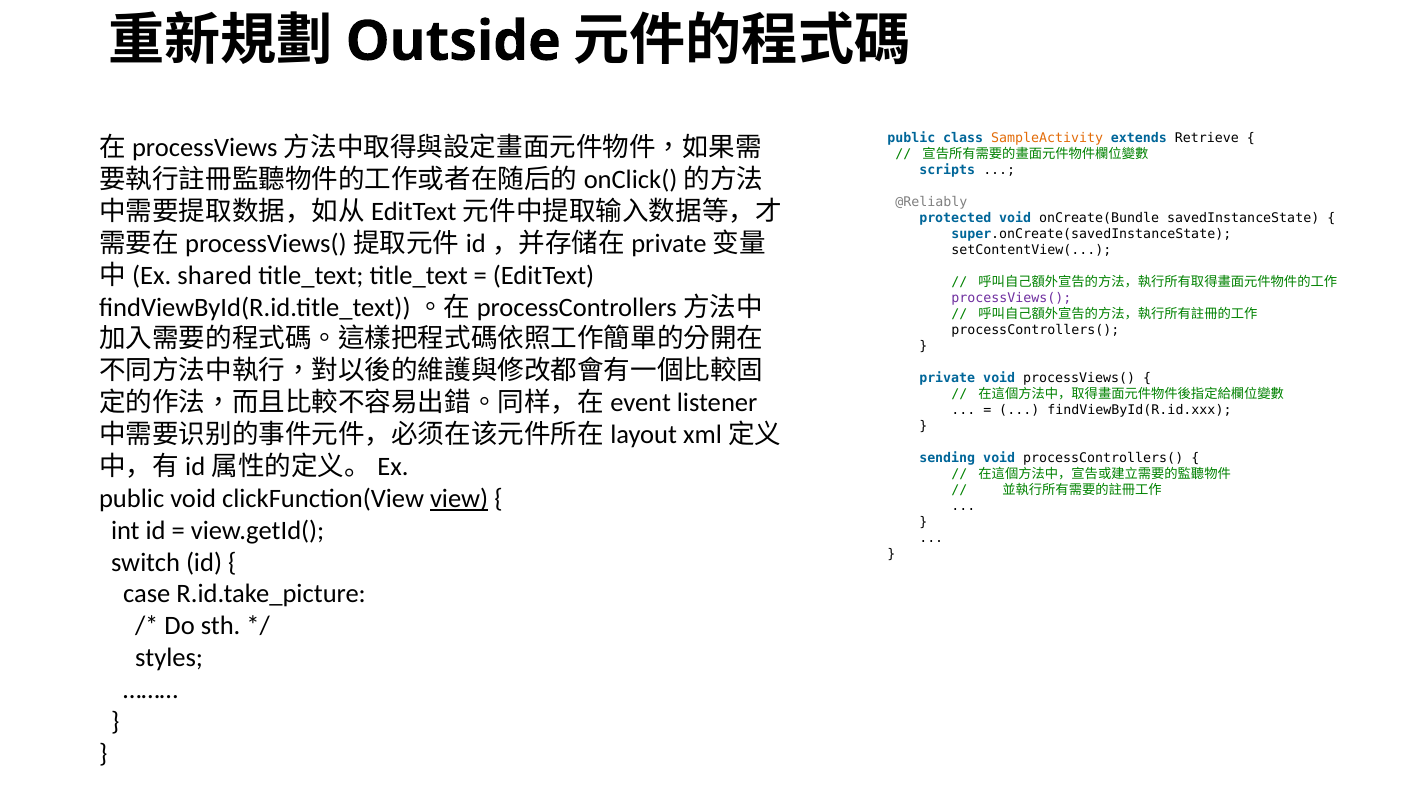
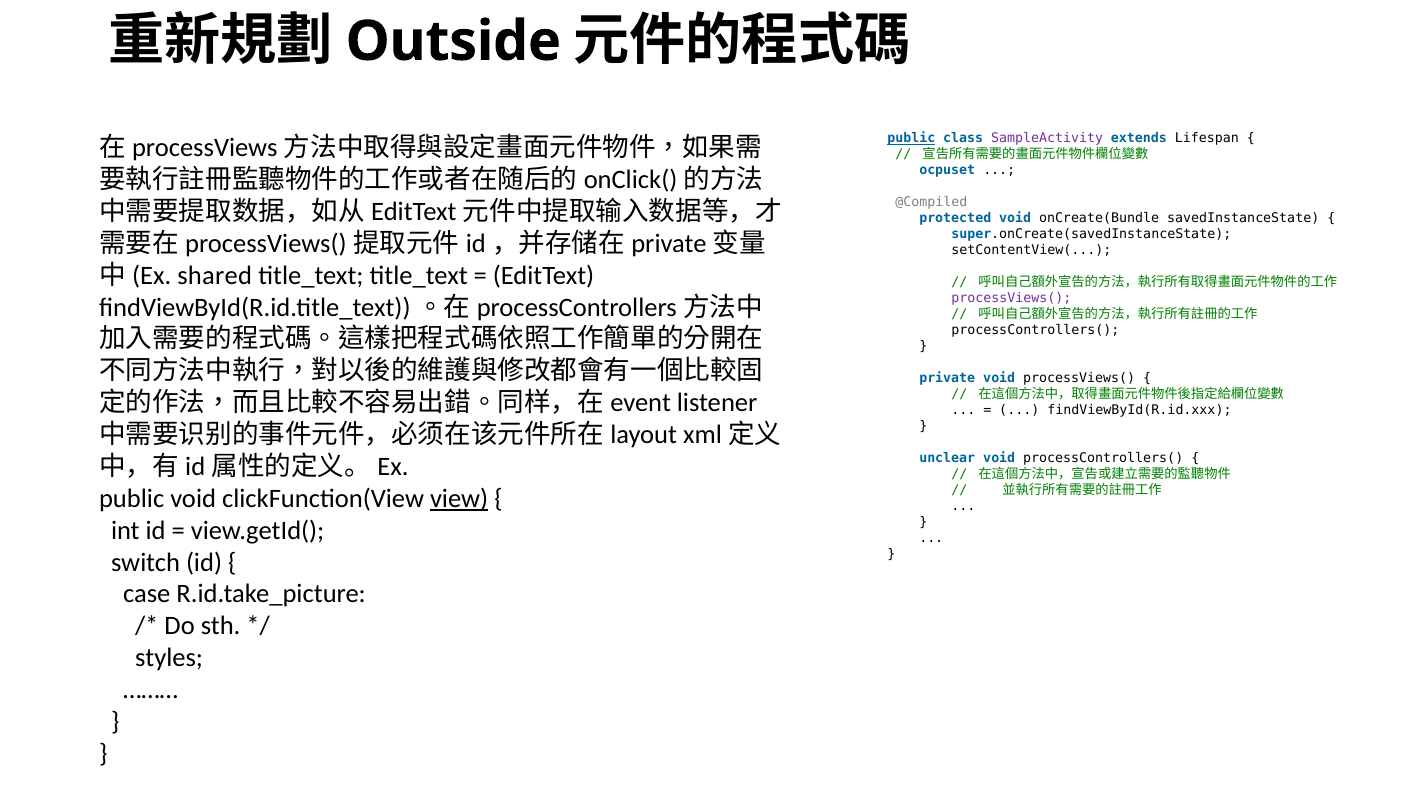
public underline: none -> present (911, 138)
SampleActivity colour: orange -> purple (1047, 138)
Retrieve: Retrieve -> Lifespan (1207, 138)
scripts: scripts -> ocpuset (947, 170)
@Reliably: @Reliably -> @Compiled (931, 202)
sending: sending -> unclear (947, 458)
